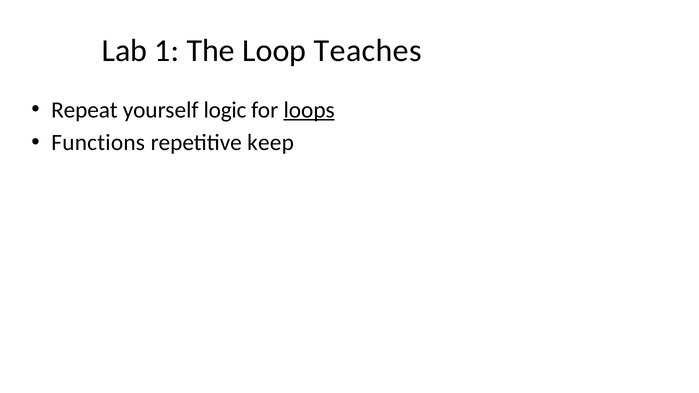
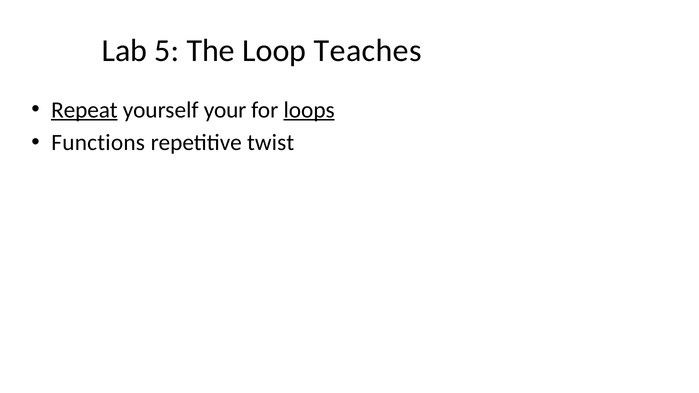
1: 1 -> 5 (167, 51)
Repeat underline: none -> present (84, 110)
logic: logic -> your (225, 110)
keep: keep -> twist (271, 143)
